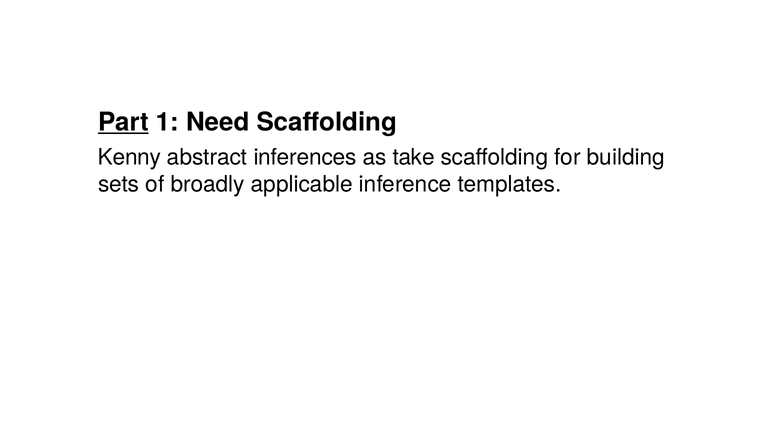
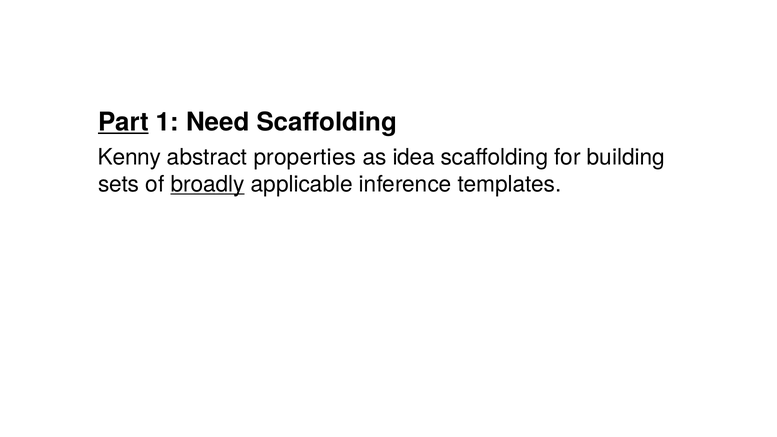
inferences: inferences -> properties (305, 157)
take: take -> idea (414, 157)
broadly underline: none -> present (208, 184)
